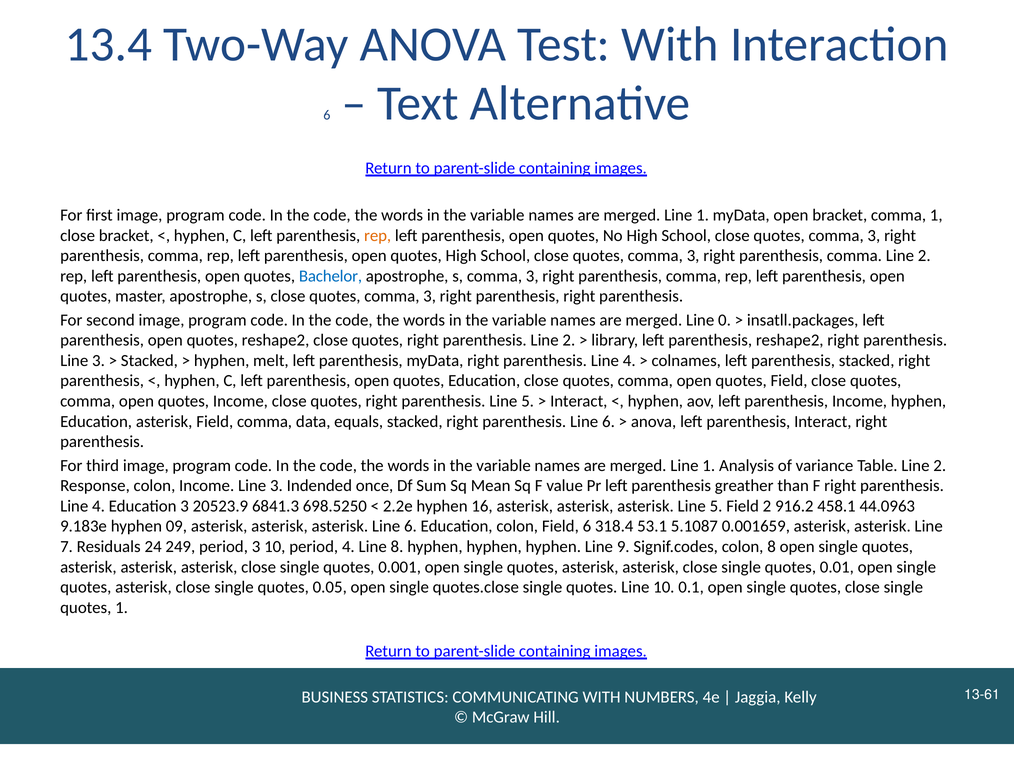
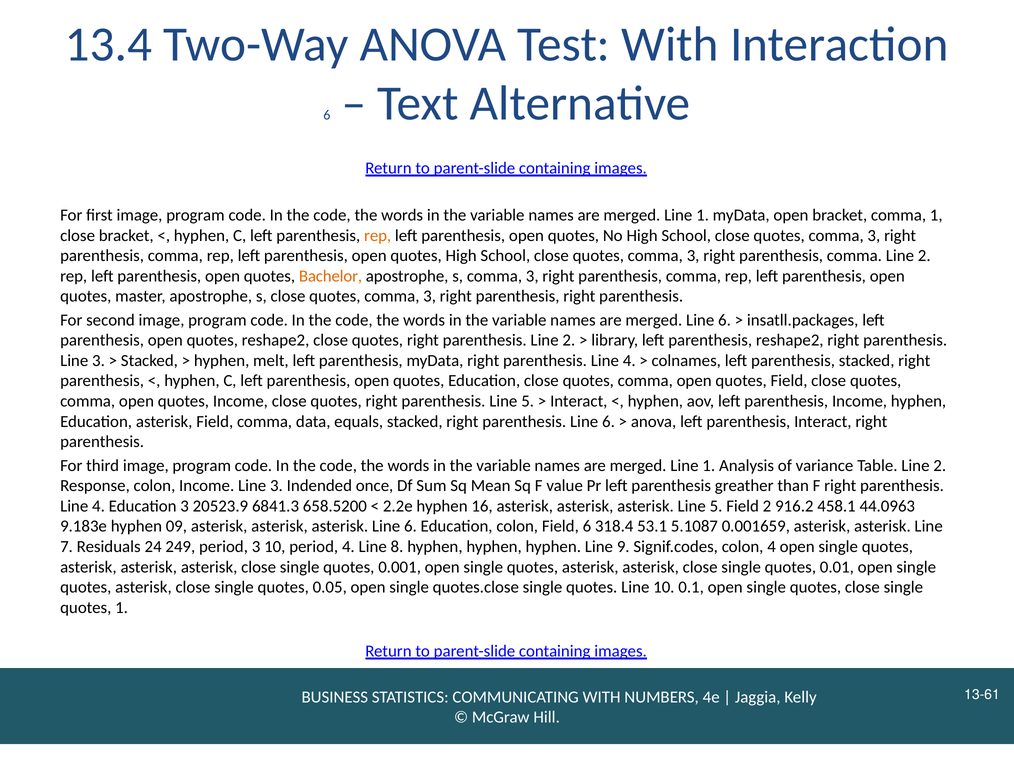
Bachelor colour: blue -> orange (331, 276)
merged Line 0: 0 -> 6 (724, 320)
698.5250: 698.5250 -> 658.5200 (335, 506)
colon 8: 8 -> 4 (772, 546)
